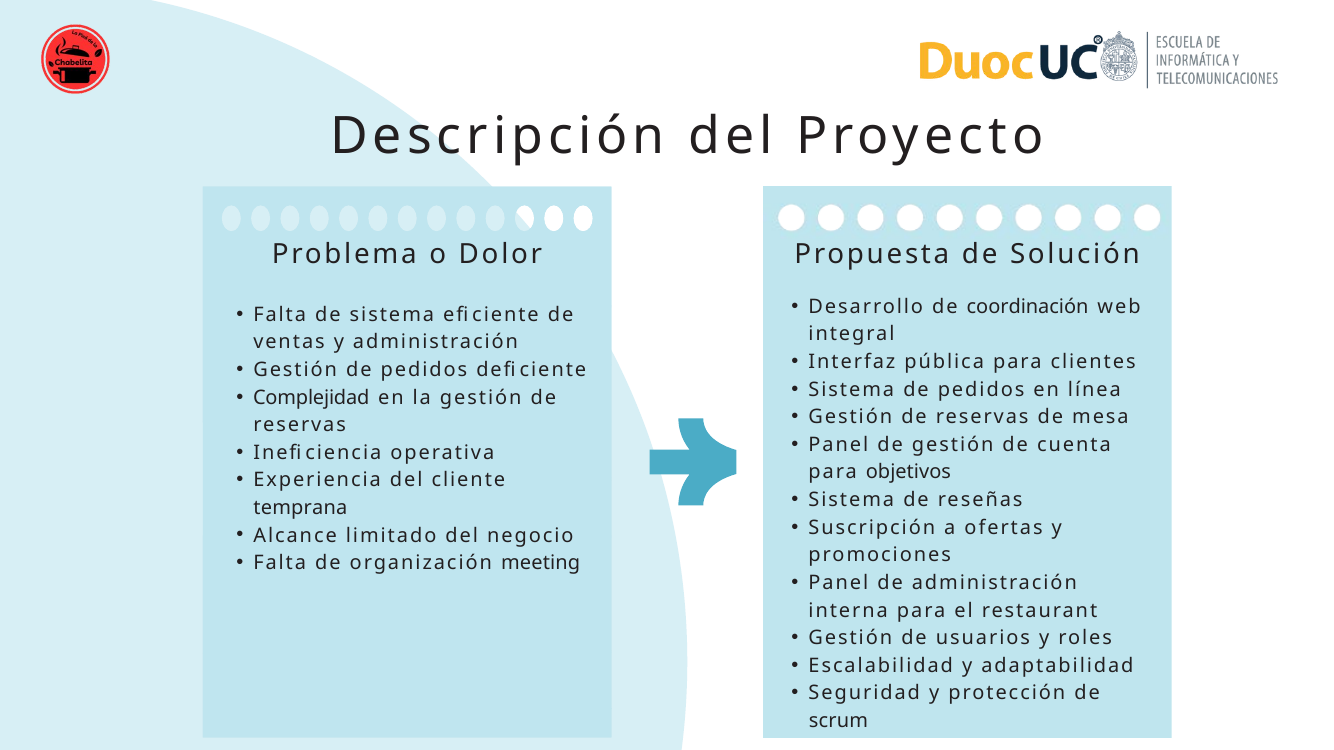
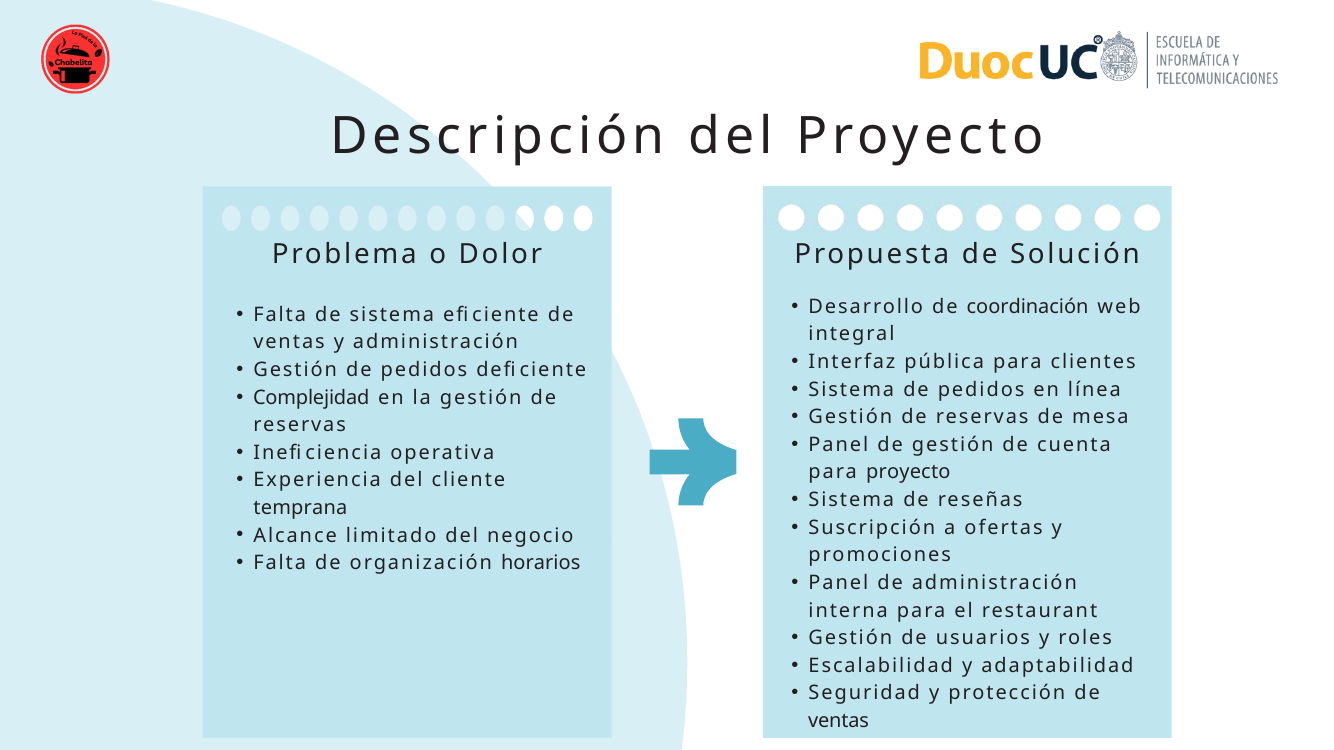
para objetivos: objetivos -> proyecto (908, 473)
meeting: meeting -> horarios (541, 563)
scrum: scrum -> ventas (839, 721)
